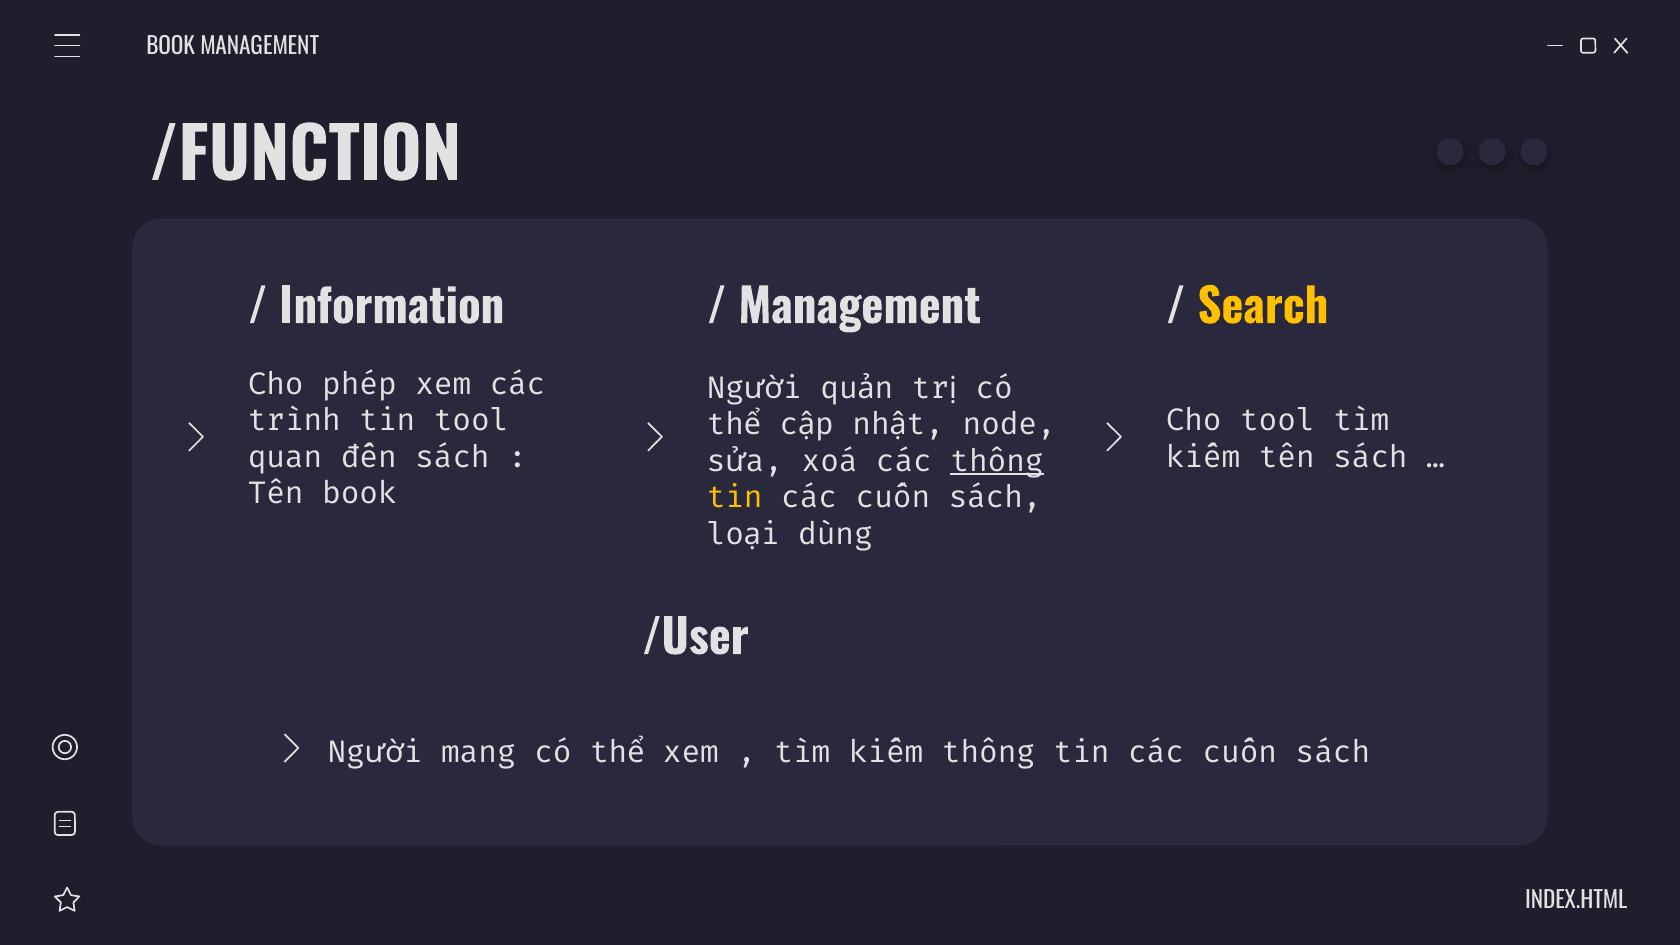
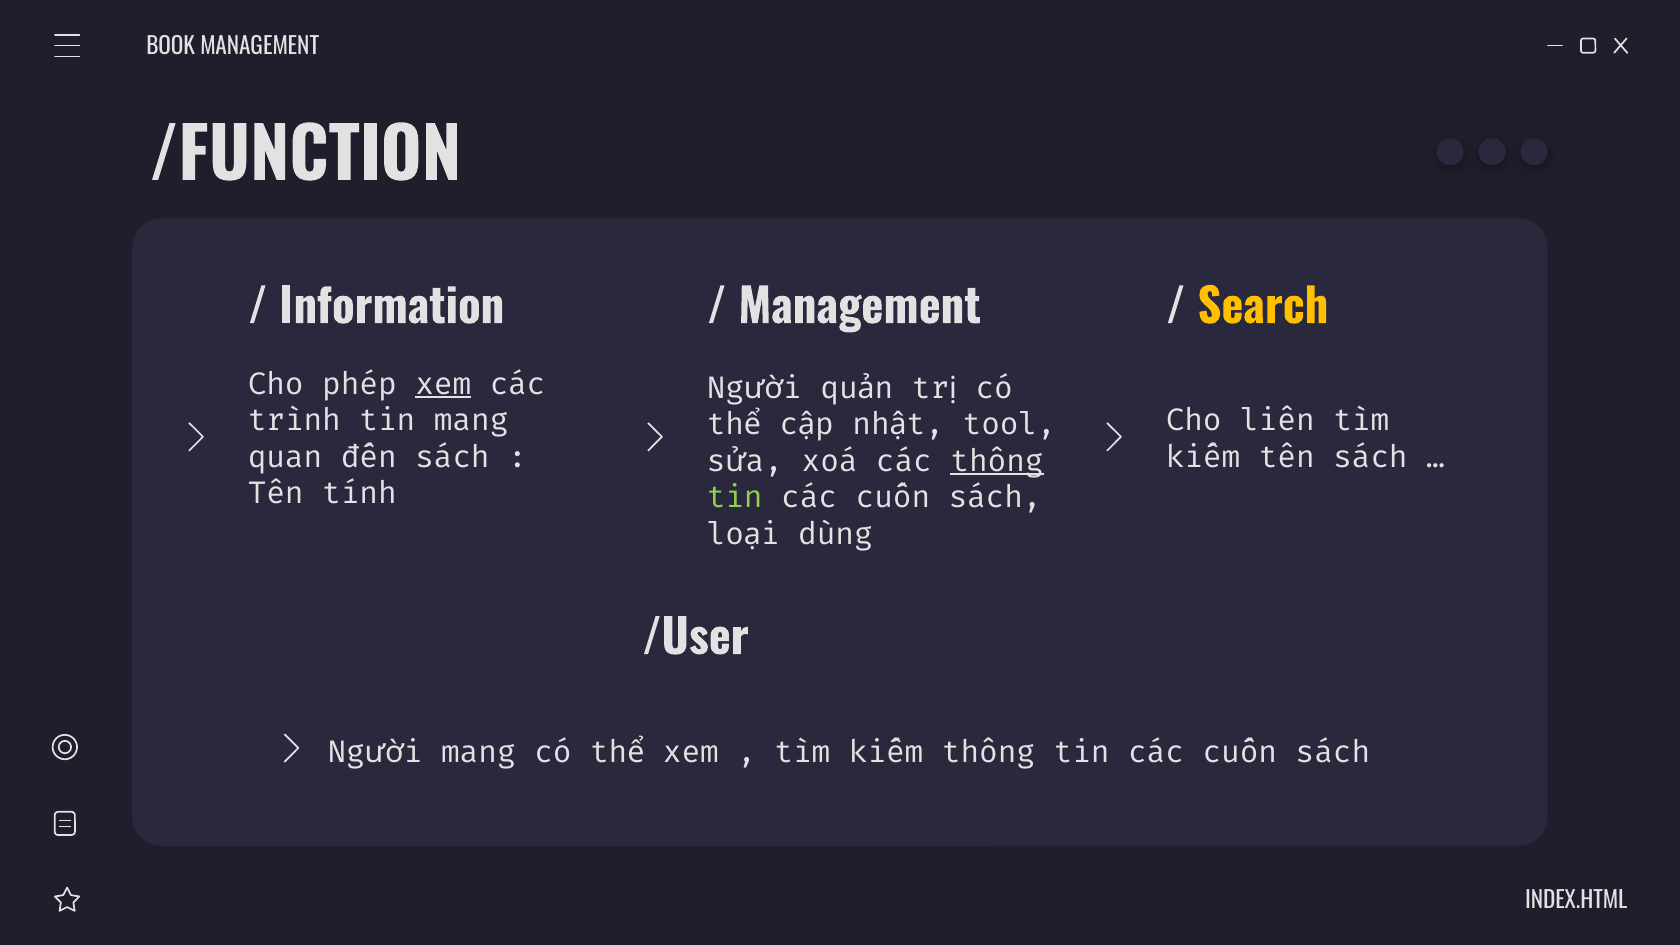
xem underline: none -> present (443, 384)
tin tool: tool -> mang (471, 421)
Cho tool: tool -> liên (1277, 421)
node: node -> tool (1009, 425)
Tên book: book -> tính (359, 494)
tin colour: yellow -> light green (735, 498)
